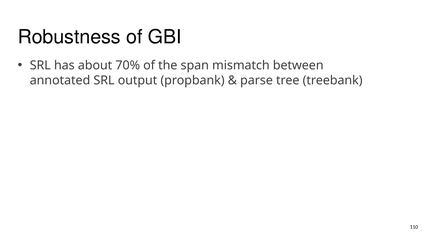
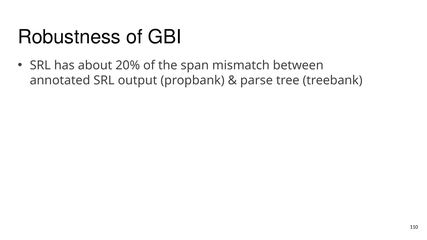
70%: 70% -> 20% (128, 65)
